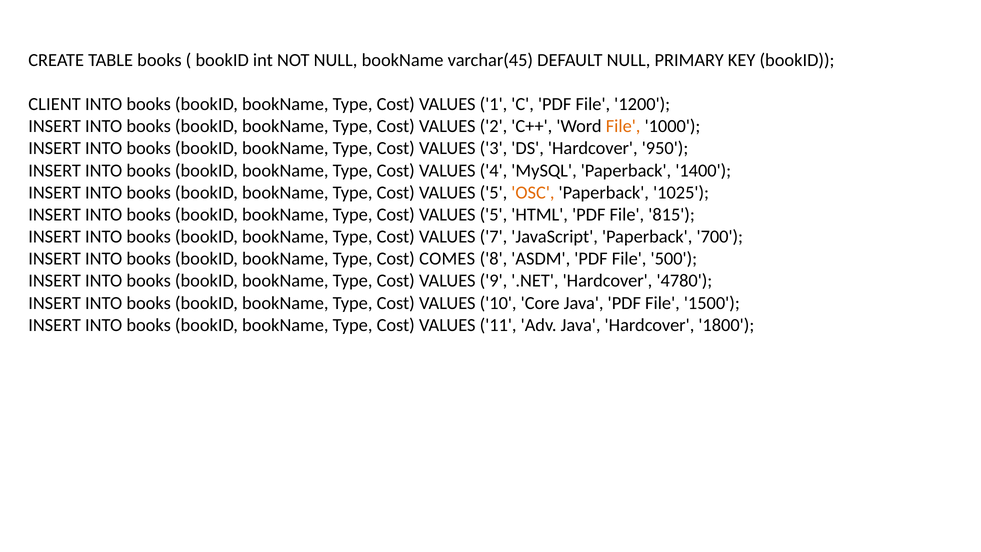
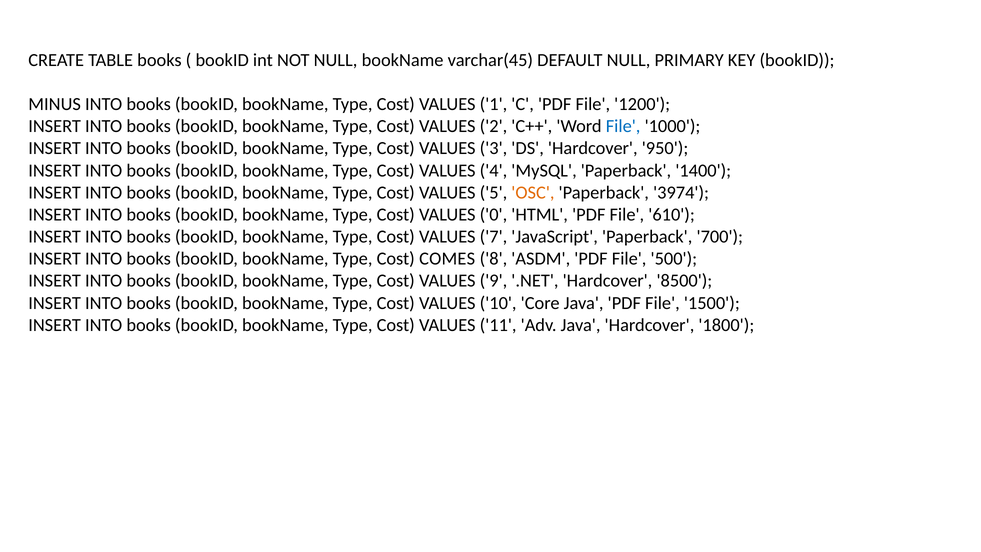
CLIENT: CLIENT -> MINUS (55, 104)
File colour: orange -> blue (623, 126)
1025: 1025 -> 3974 (681, 193)
5: 5 -> 0 (493, 215)
815: 815 -> 610 (672, 215)
4780: 4780 -> 8500 (684, 281)
